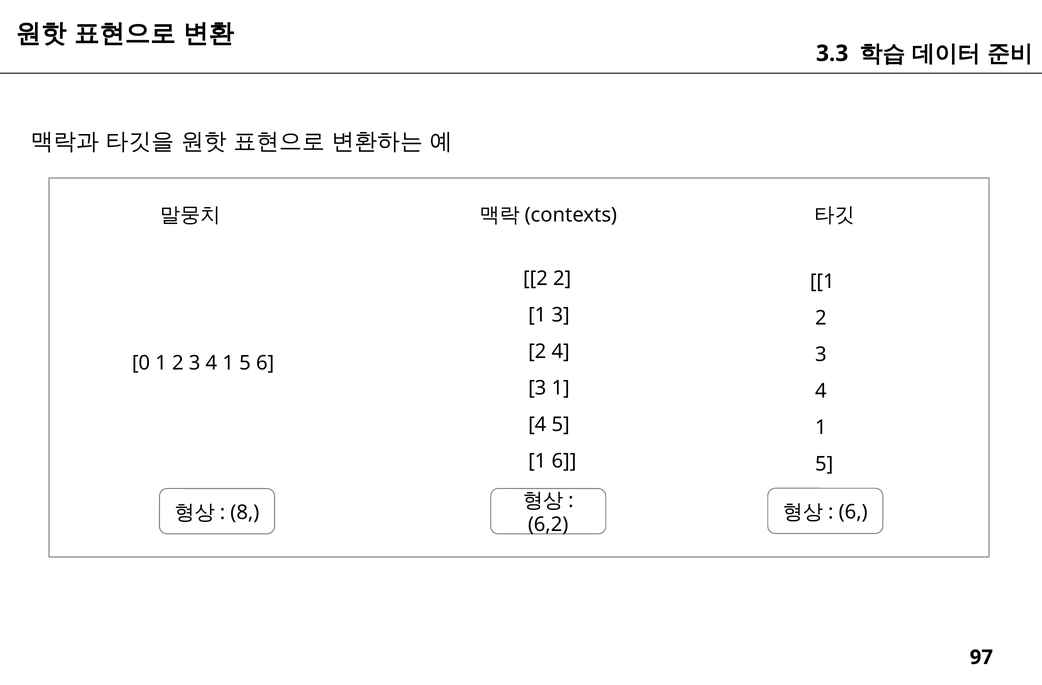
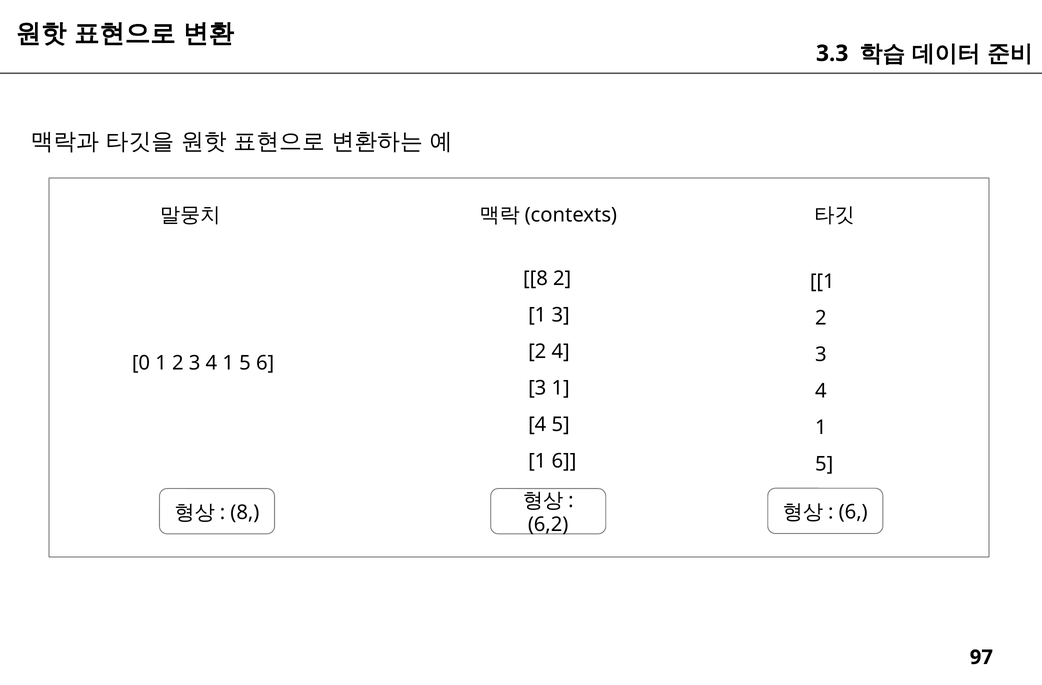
2: 2 -> 8 (535, 278)
